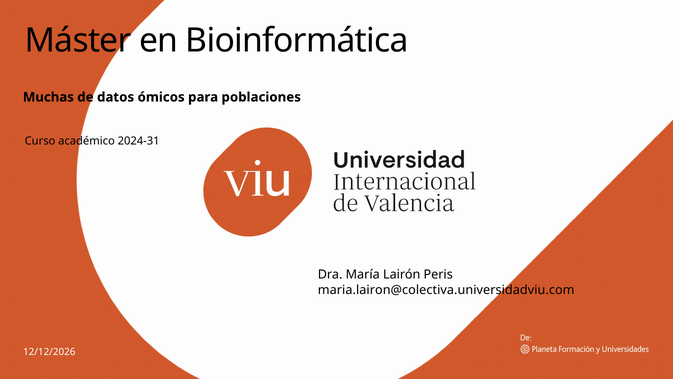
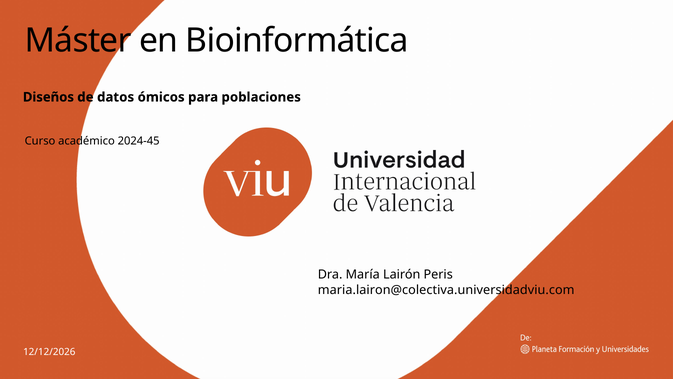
Muchas: Muchas -> Diseños (48, 97)
2024-31: 2024-31 -> 2024-45 (139, 141)
